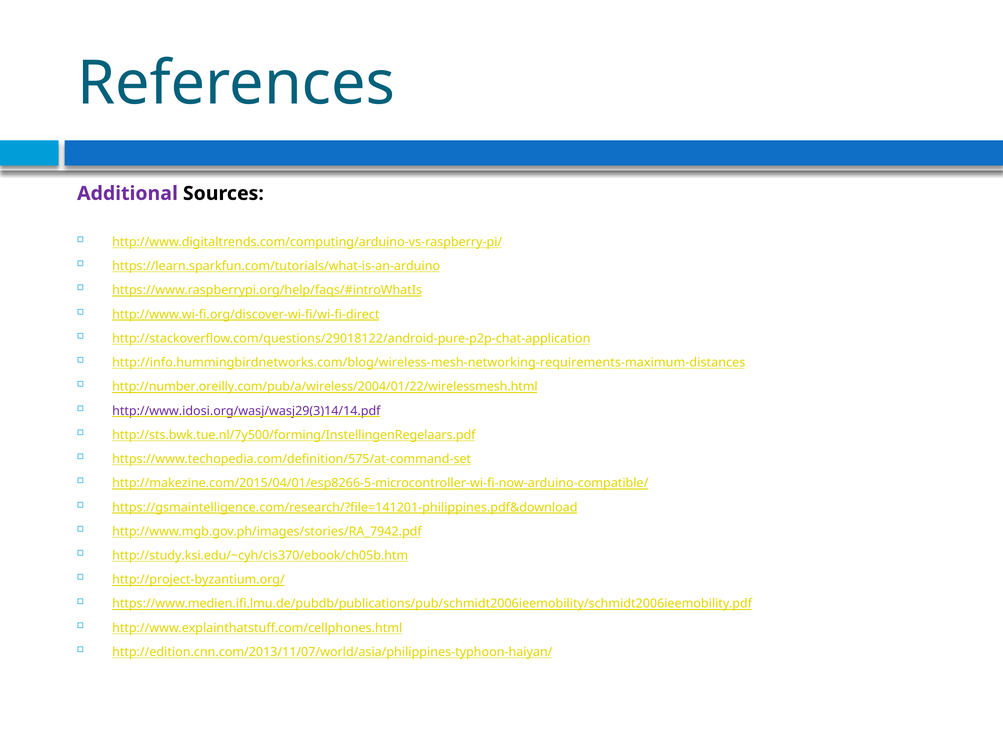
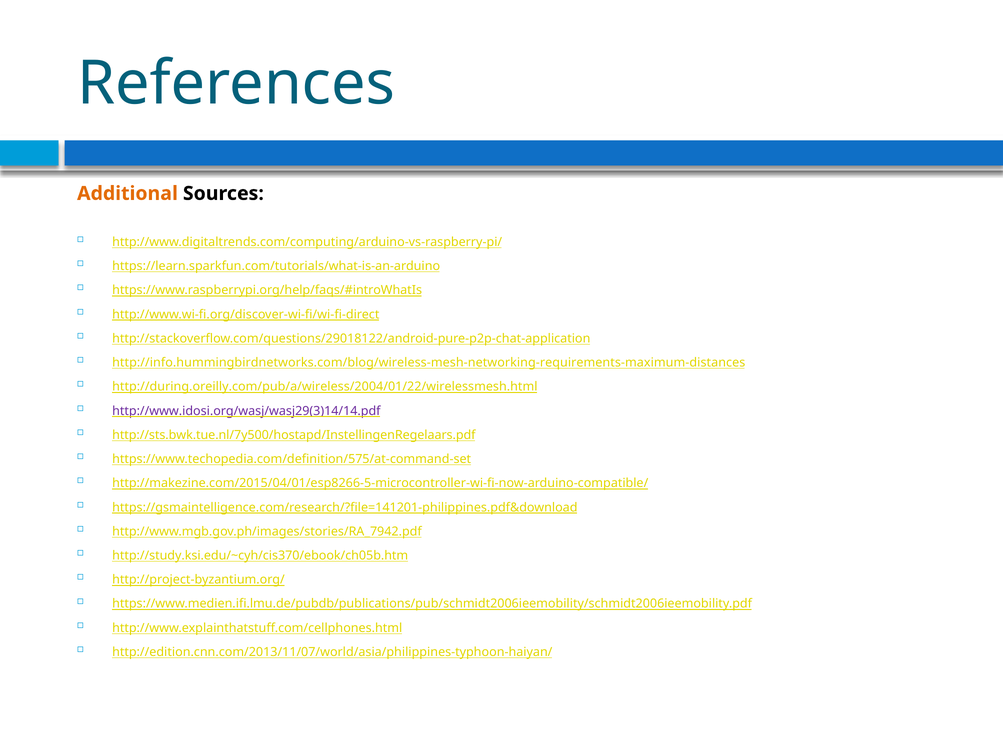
Additional colour: purple -> orange (127, 194)
http://number.oreilly.com/pub/a/wireless/2004/01/22/wirelessmesh.html: http://number.oreilly.com/pub/a/wireless/2004/01/22/wirelessmesh.html -> http://during.oreilly.com/pub/a/wireless/2004/01/22/wirelessmesh.html (325, 387)
http://sts.bwk.tue.nl/7y500/forming/InstellingenRegelaars.pdf: http://sts.bwk.tue.nl/7y500/forming/InstellingenRegelaars.pdf -> http://sts.bwk.tue.nl/7y500/hostapd/InstellingenRegelaars.pdf (294, 435)
